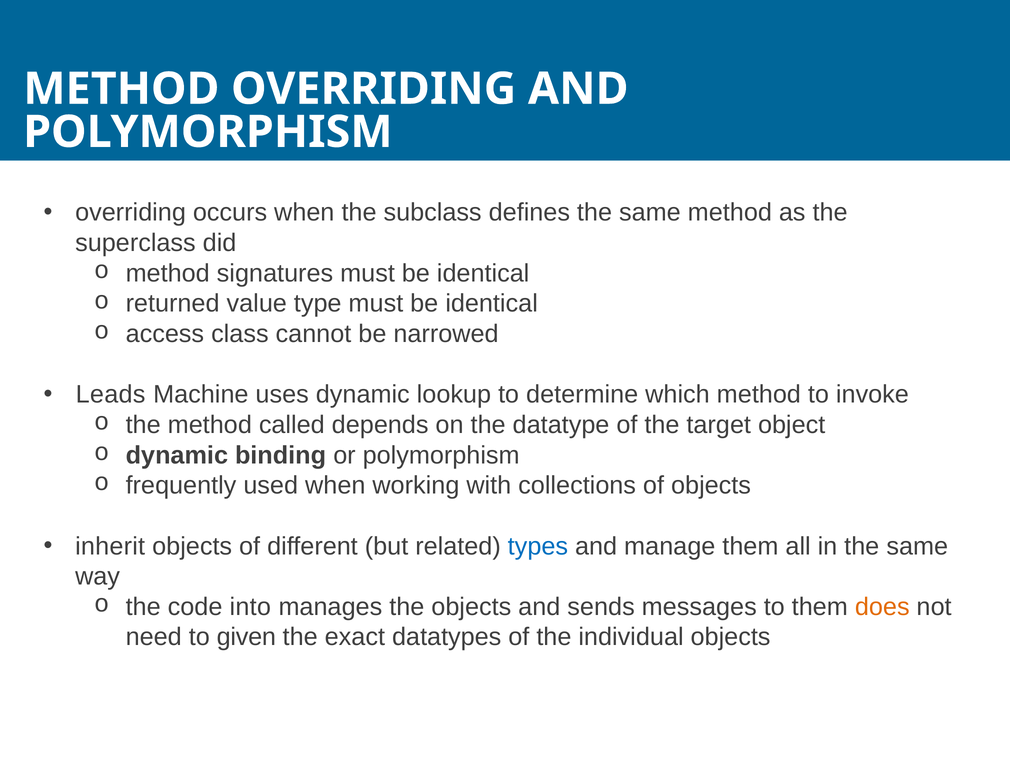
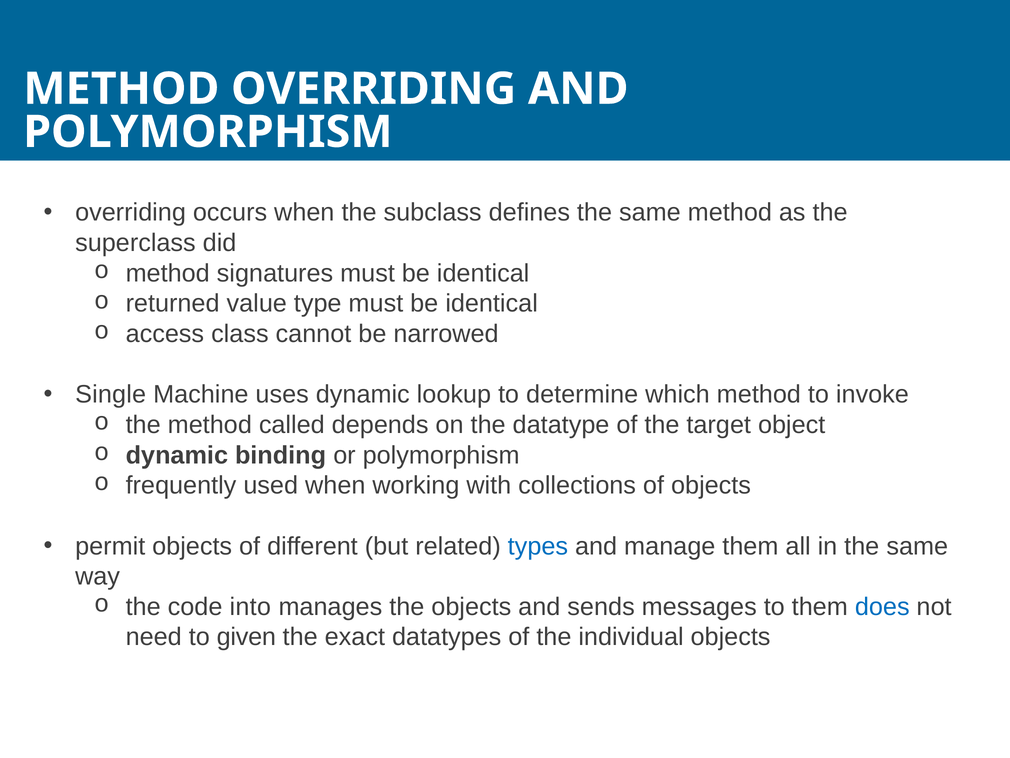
Leads: Leads -> Single (111, 394)
inherit: inherit -> permit (110, 546)
does colour: orange -> blue (882, 606)
